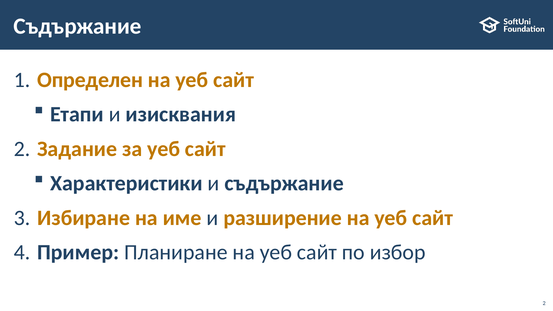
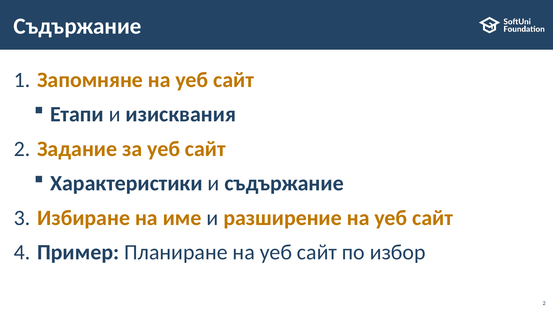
Определен: Определен -> Запомняне (90, 80)
